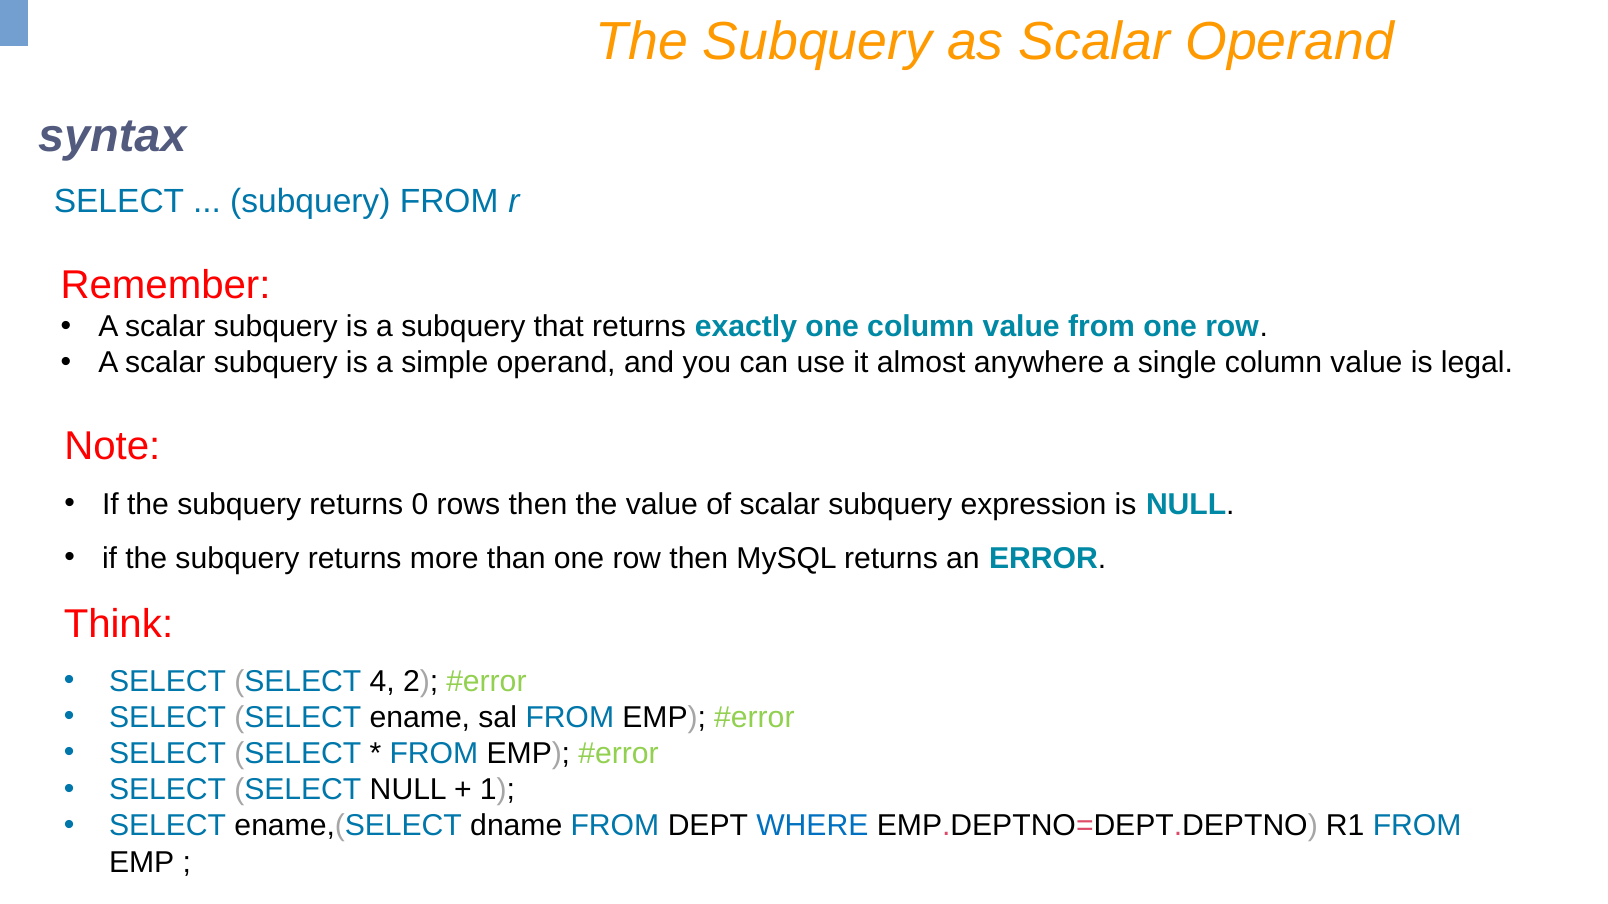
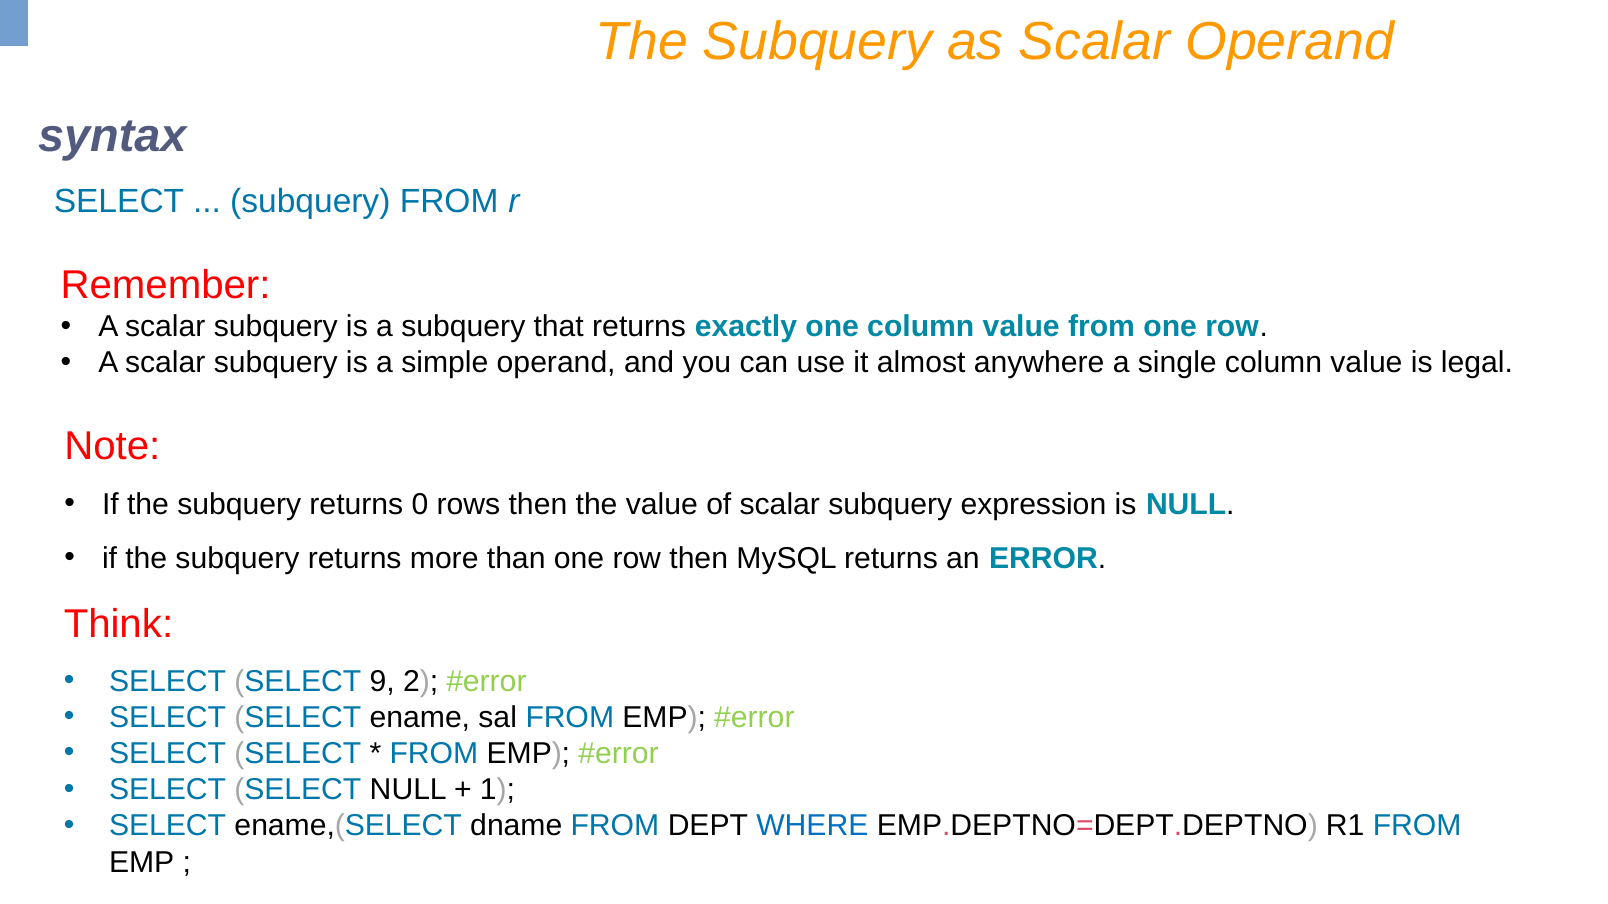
4: 4 -> 9 (382, 682)
